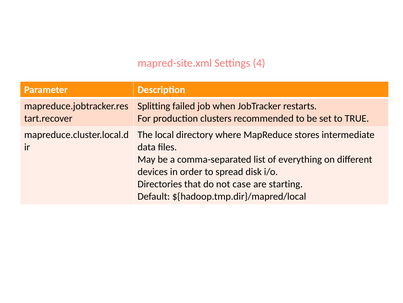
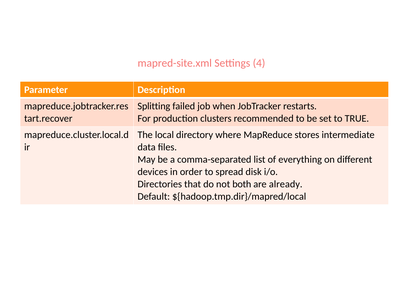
case: case -> both (242, 184)
starting: starting -> already (286, 184)
